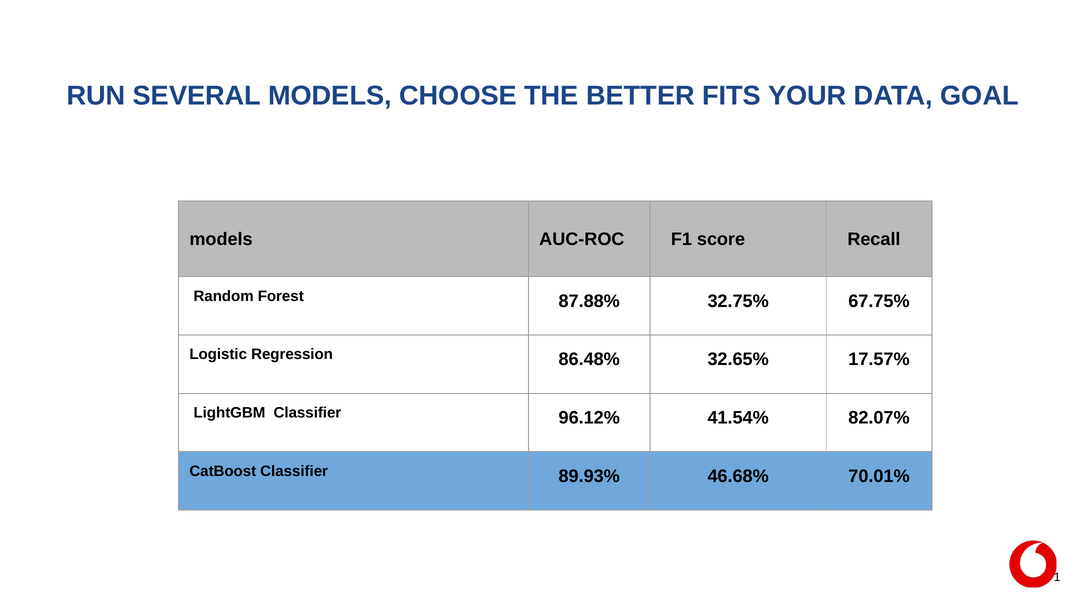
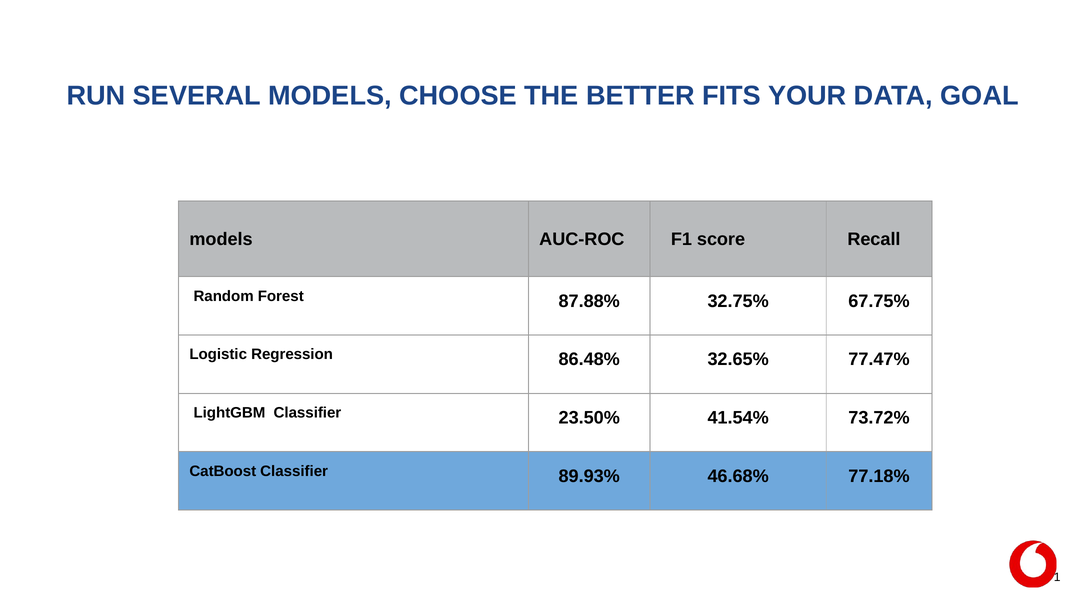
17.57%: 17.57% -> 77.47% (879, 359)
96.12%: 96.12% -> 23.50% (589, 418)
82.07%: 82.07% -> 73.72% (879, 418)
70.01%: 70.01% -> 77.18% (879, 476)
